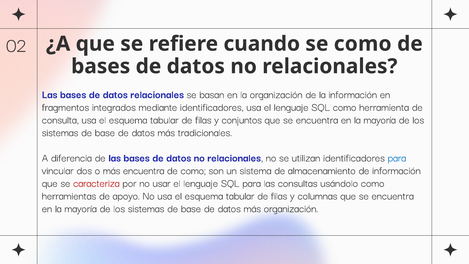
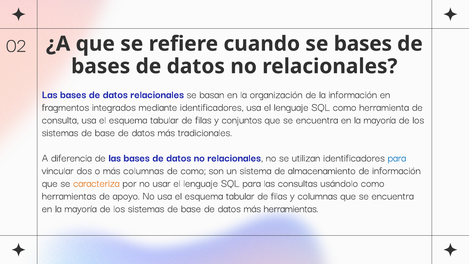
se como: como -> bases (363, 44)
más encuentra: encuentra -> columnas (144, 170)
caracteriza colour: red -> orange (96, 183)
más organización: organización -> herramientas (291, 208)
